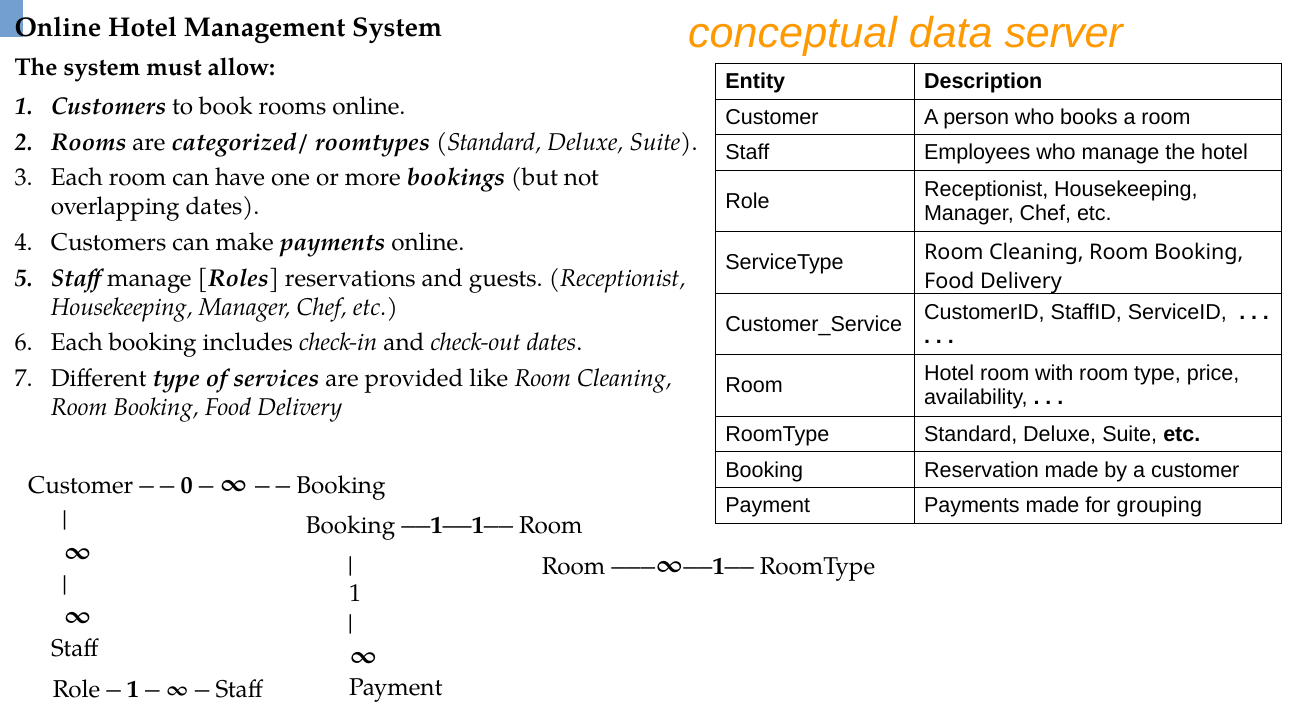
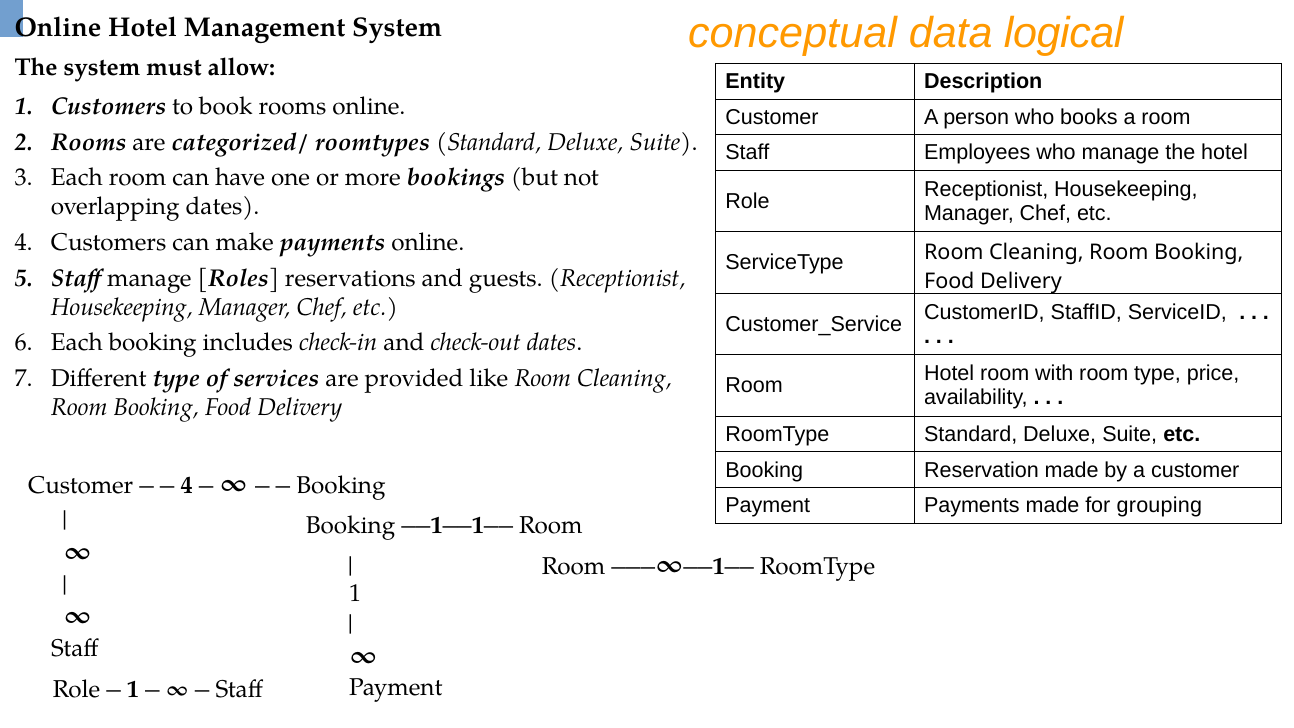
server: server -> logical (1064, 34)
0: 0 -> 4 (187, 486)
